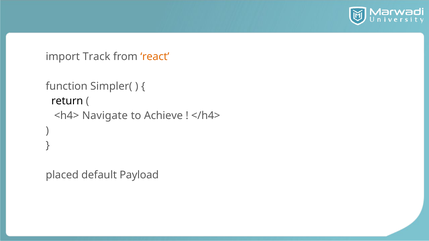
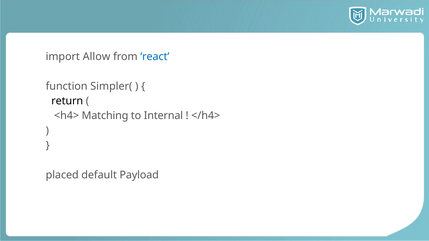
Track: Track -> Allow (97, 57)
react colour: orange -> blue (155, 57)
Navigate: Navigate -> Matching (105, 116)
Achieve: Achieve -> Internal (163, 116)
